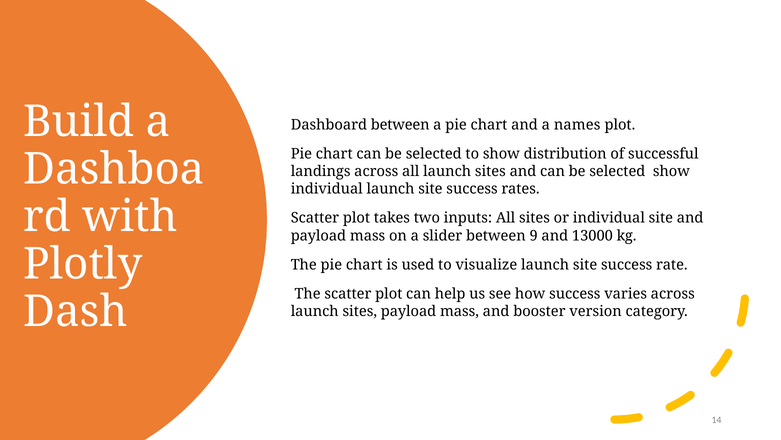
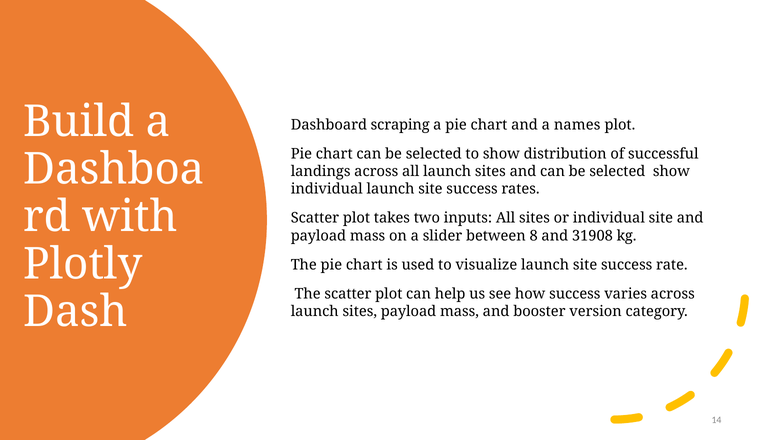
Dashboard between: between -> scraping (400, 125)
9: 9 -> 8 (534, 235)
13000: 13000 -> 31908 (592, 235)
